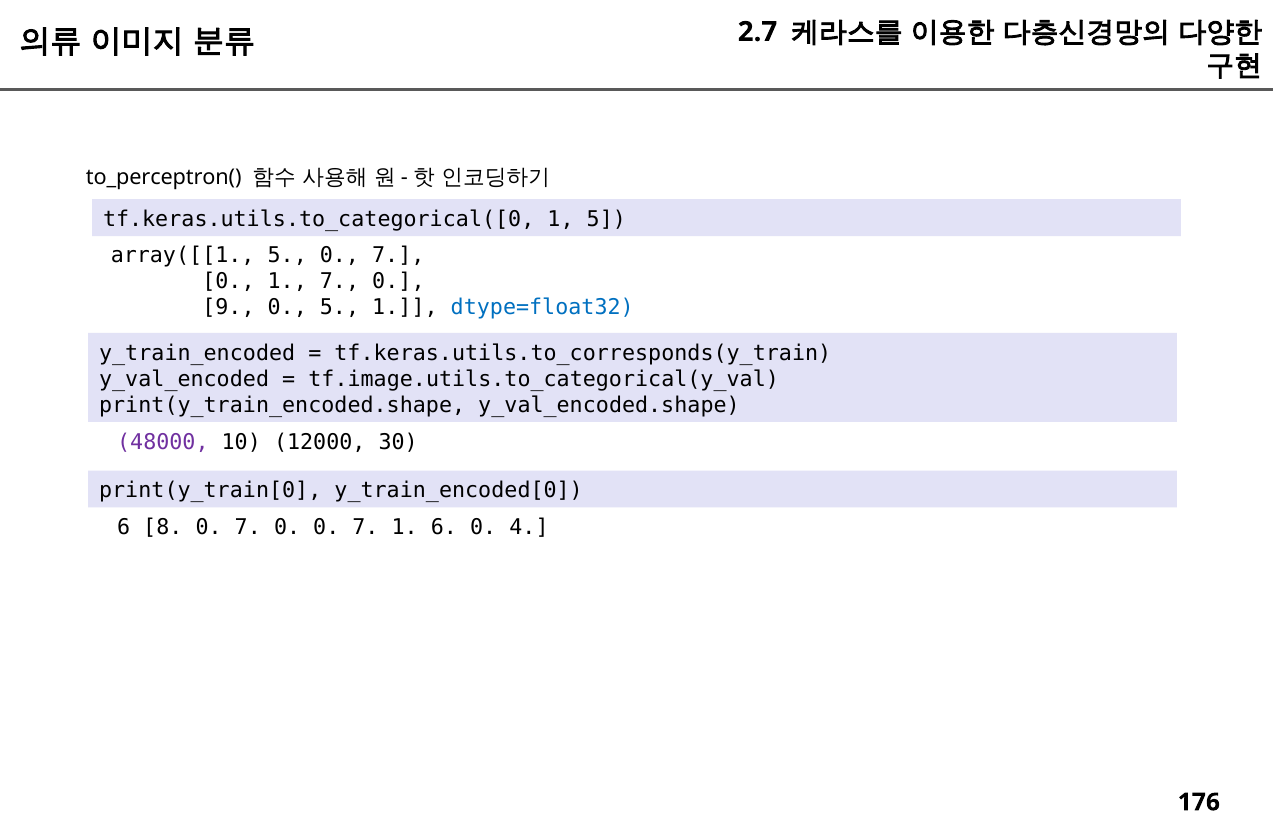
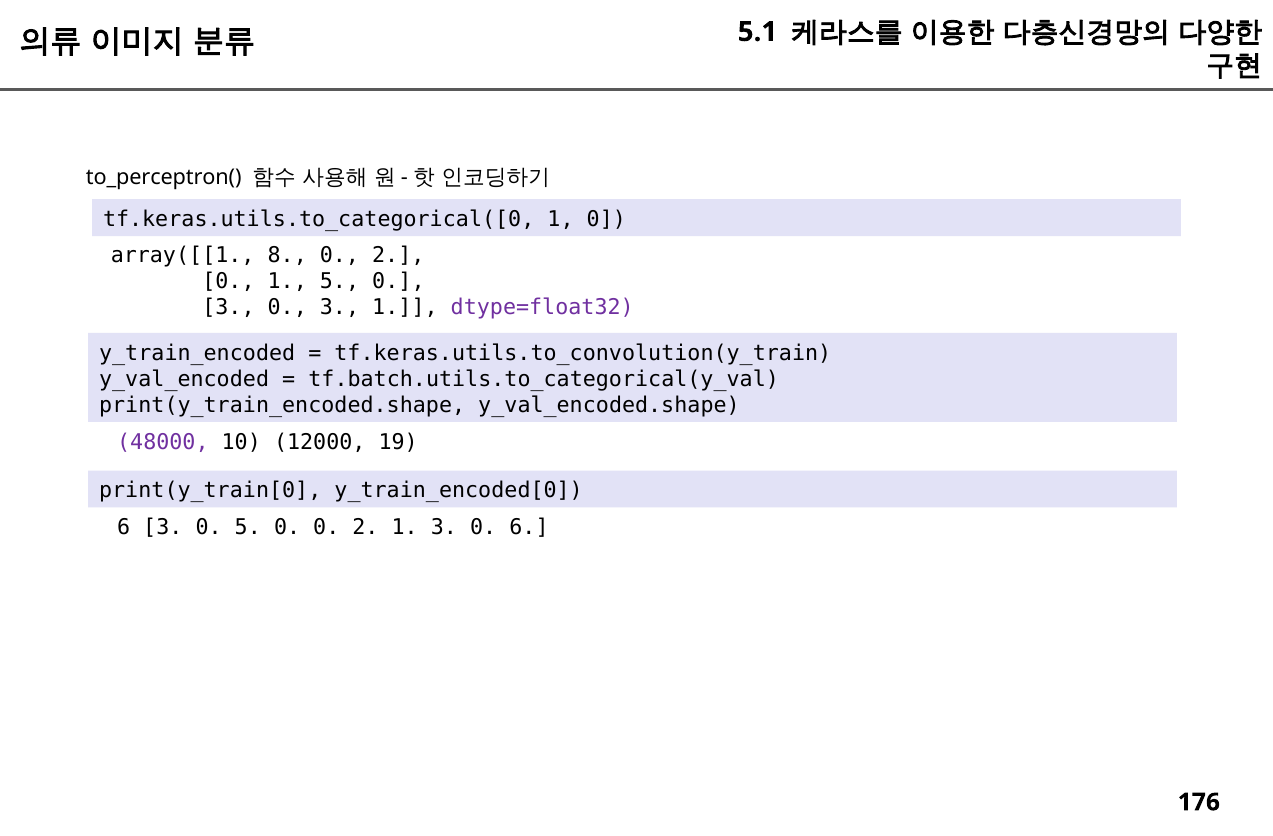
2.7: 2.7 -> 5.1 (757, 32)
1 5: 5 -> 0 (606, 219)
array([[1 5: 5 -> 8 (287, 255)
7: 7 -> 2 (398, 255)
1 7: 7 -> 5 (340, 281)
9: 9 -> 3 (228, 307)
5: 5 -> 3 (340, 307)
dtype=float32 colour: blue -> purple (542, 307)
tf.keras.utils.to_corresponds(y_train: tf.keras.utils.to_corresponds(y_train -> tf.keras.utils.to_convolution(y_train (583, 353)
tf.image.utils.to_categorical(y_val: tf.image.utils.to_categorical(y_val -> tf.batch.utils.to_categorical(y_val (544, 379)
30: 30 -> 19 (398, 442)
6 8: 8 -> 3 (163, 527)
7: 7 -> 5 (248, 527)
0 0 7: 7 -> 2 (365, 527)
1 6: 6 -> 3 (444, 527)
0 4: 4 -> 6 (529, 527)
